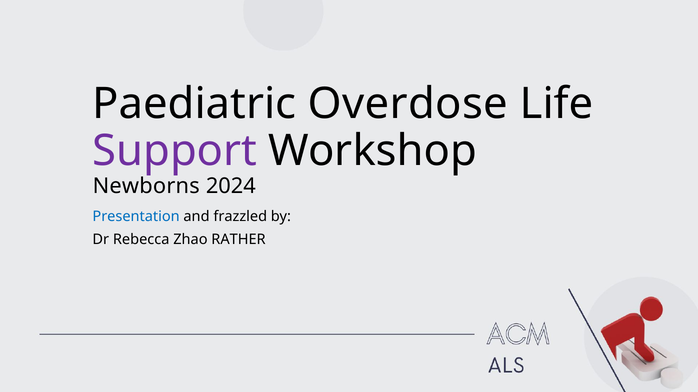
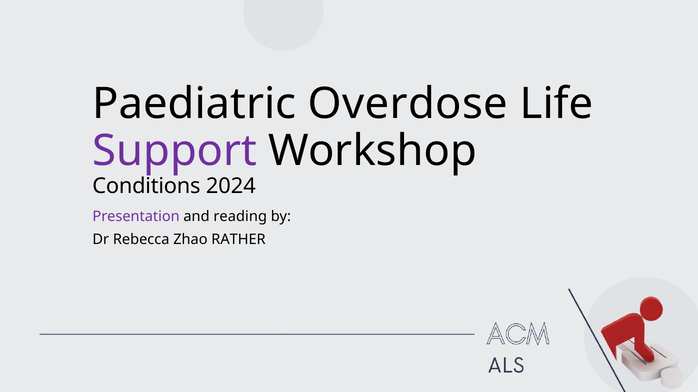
Newborns: Newborns -> Conditions (146, 186)
Presentation colour: blue -> purple (136, 217)
frazzled: frazzled -> reading (240, 217)
